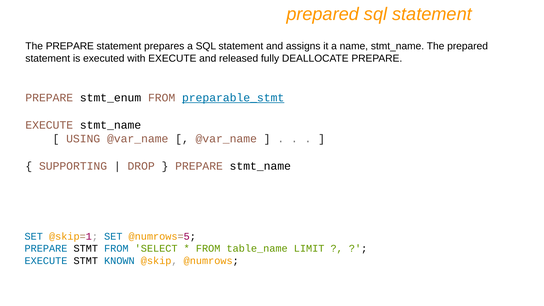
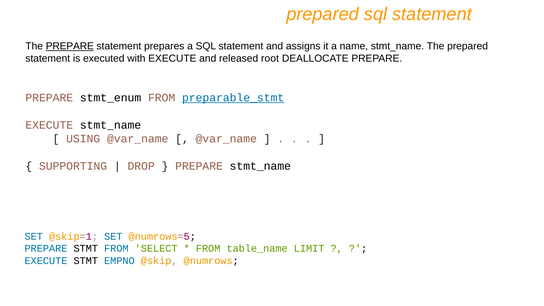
PREPARE underline: none -> present (70, 46)
fully: fully -> root (270, 58)
KNOWN: KNOWN -> EMPNO (119, 261)
